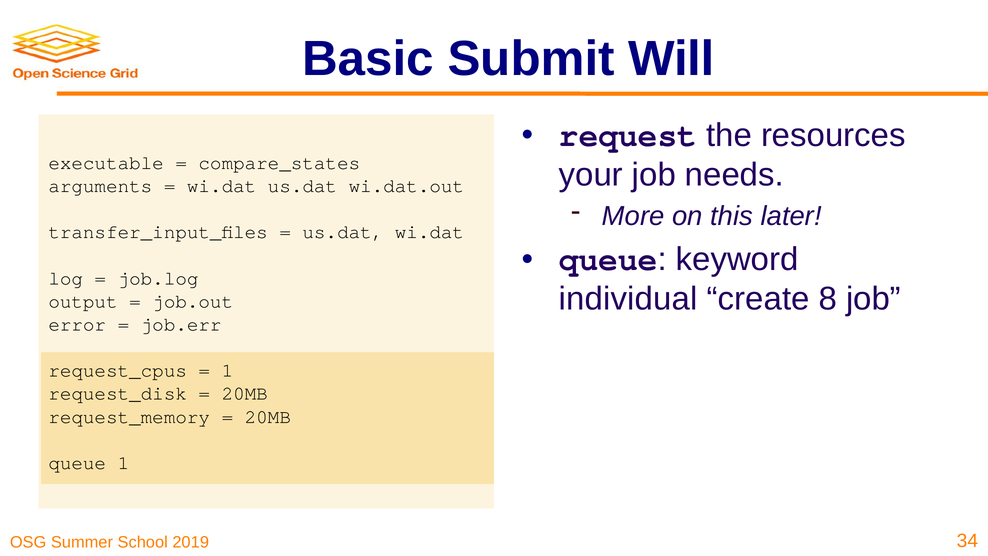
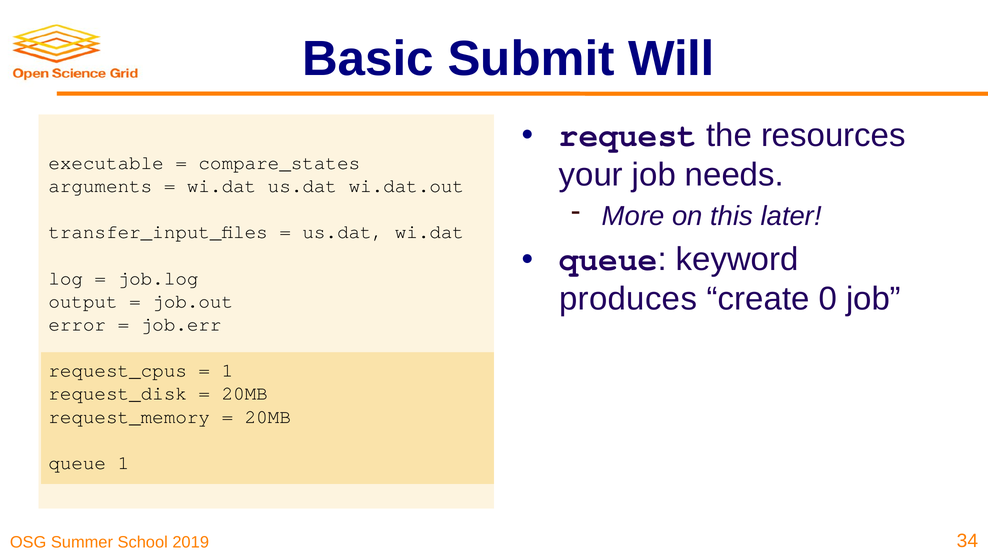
individual: individual -> produces (628, 299)
8: 8 -> 0 (828, 299)
